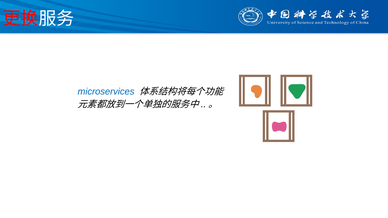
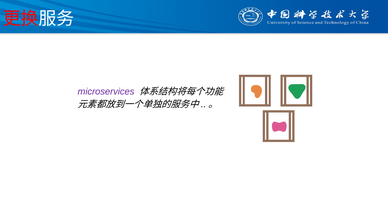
microservices colour: blue -> purple (106, 92)
